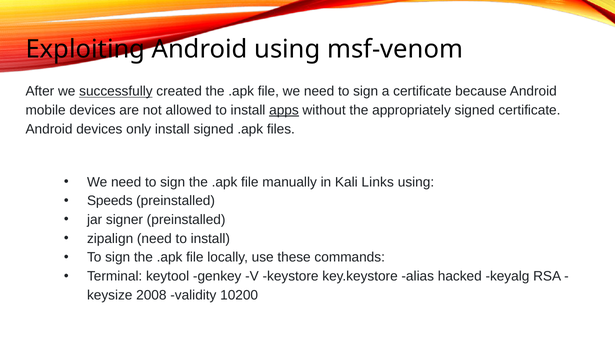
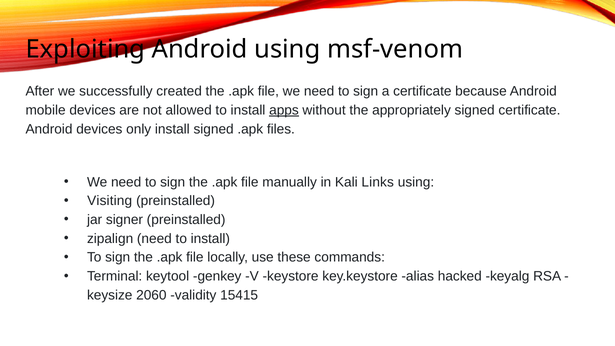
successfully underline: present -> none (116, 91)
Speeds: Speeds -> Visiting (110, 201)
2008: 2008 -> 2060 (151, 295)
10200: 10200 -> 15415 (239, 295)
